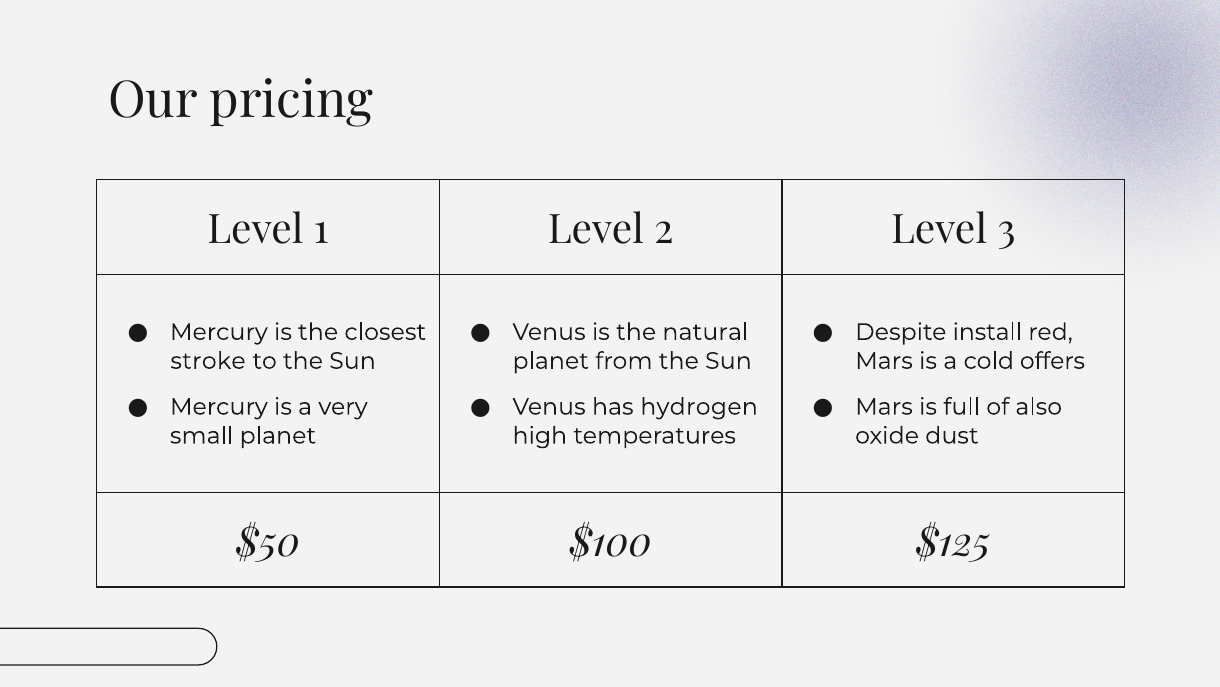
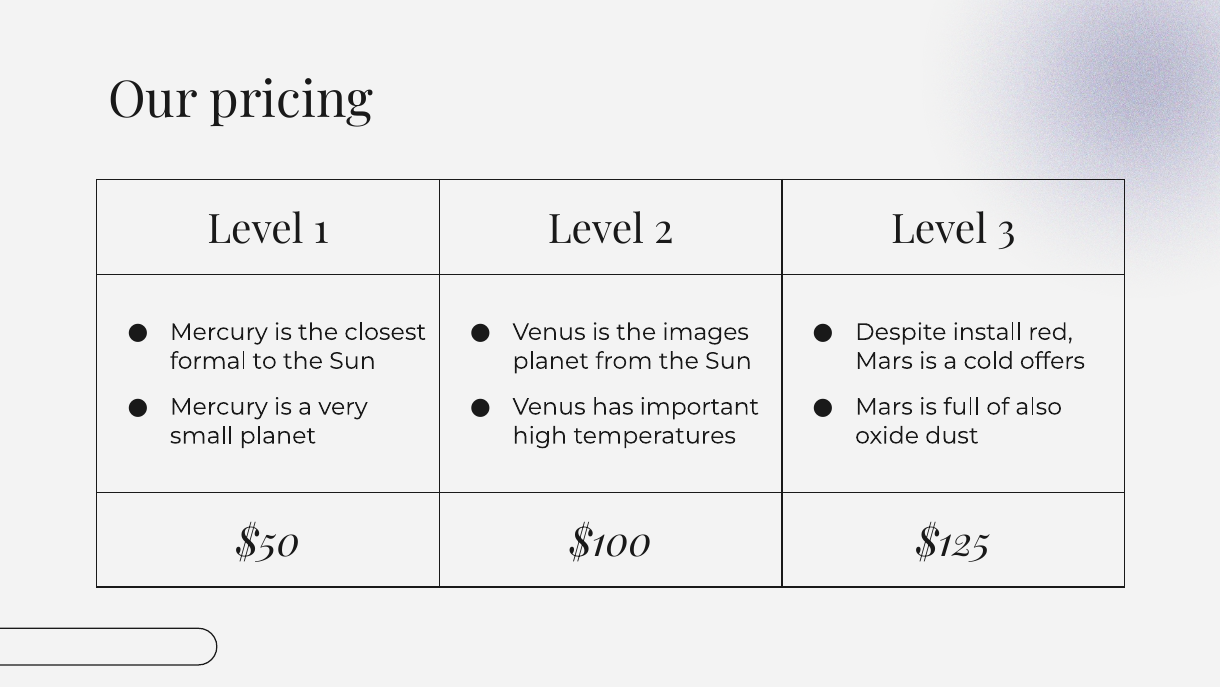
natural: natural -> images (706, 332)
stroke: stroke -> formal (208, 361)
hydrogen: hydrogen -> important (699, 406)
